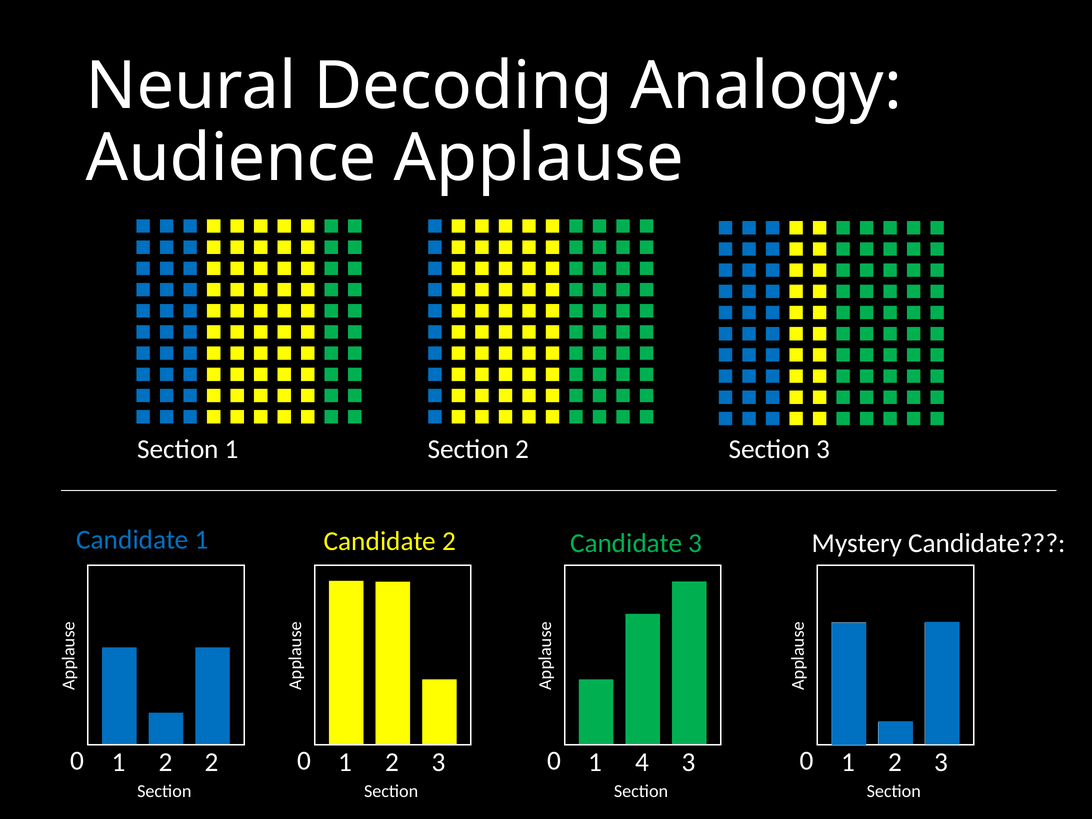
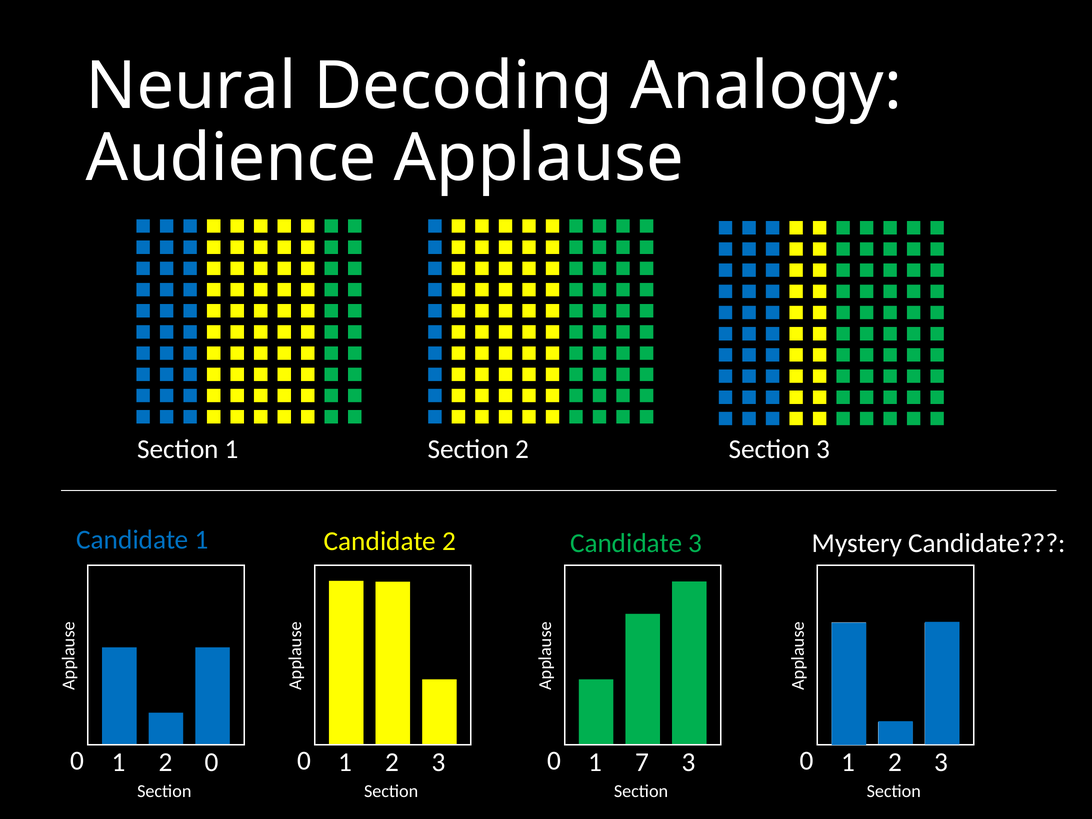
2 2: 2 -> 0 (212, 762)
4: 4 -> 7 (642, 762)
